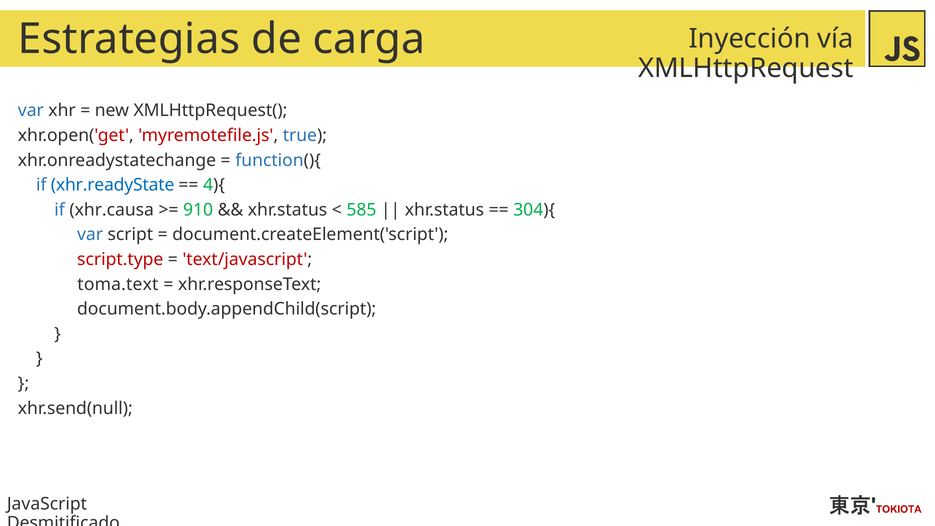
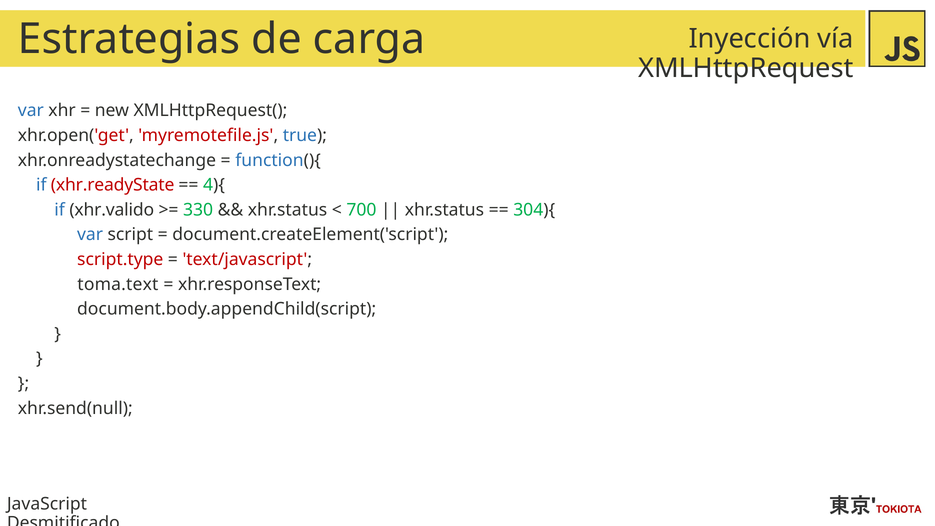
xhr.readyState colour: blue -> red (113, 185)
xhr.causa: xhr.causa -> xhr.valido (112, 210)
910: 910 -> 330 (198, 210)
585: 585 -> 700 (361, 210)
